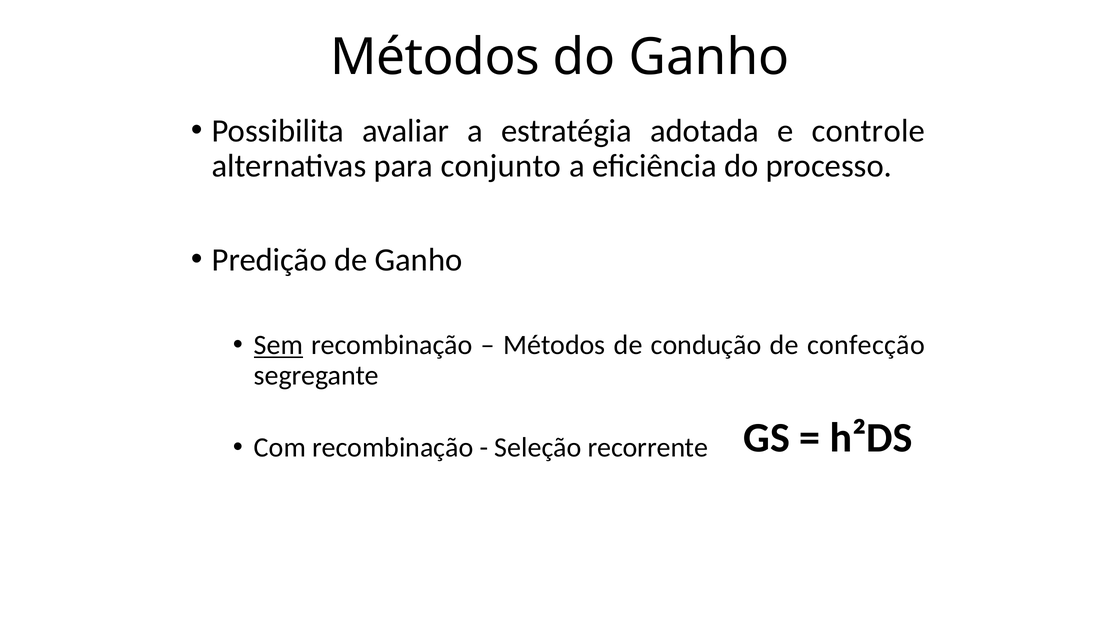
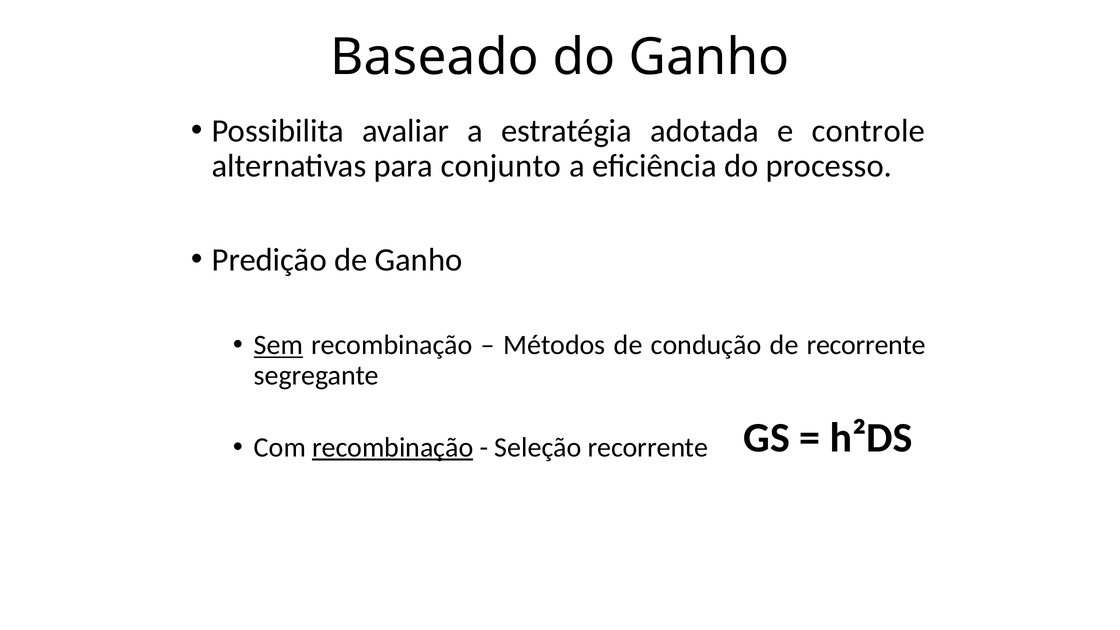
Métodos: Métodos -> Baseado (435, 57)
de confecção: confecção -> recorrente (866, 345)
recombinação underline: none -> present (393, 448)
